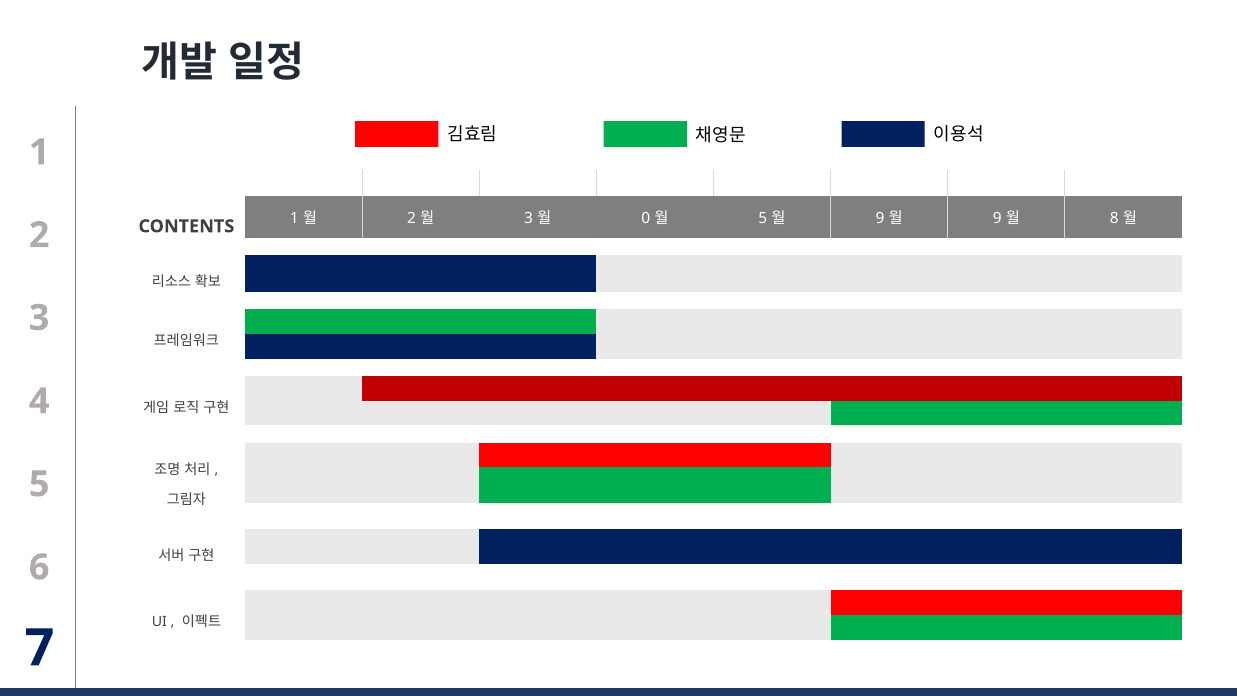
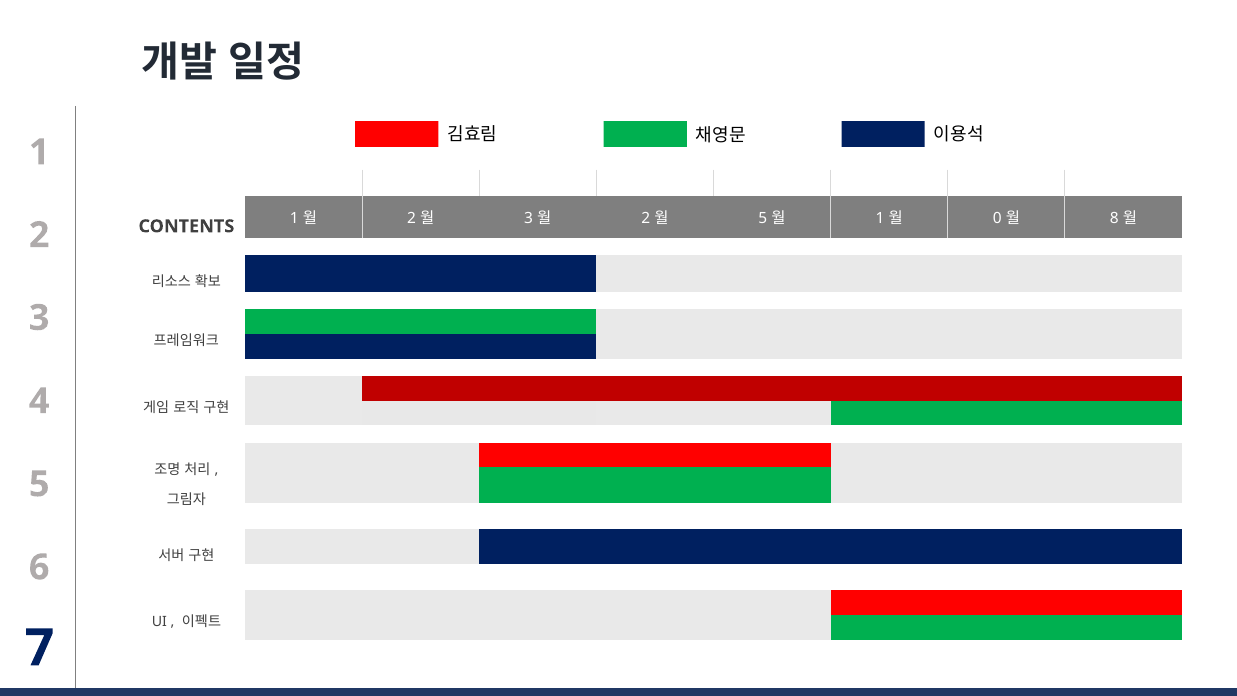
0: 0 -> 2 (646, 219)
9: 9 -> 1 (880, 219)
9: 9 -> 0 (997, 219)
